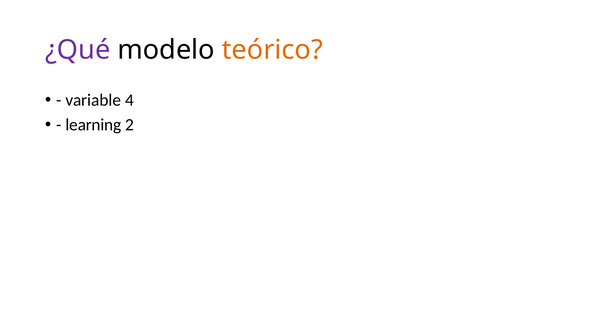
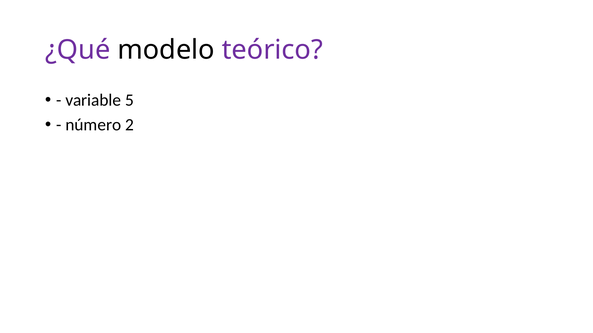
teórico colour: orange -> purple (272, 50)
4: 4 -> 5 (129, 100)
learning: learning -> número (93, 125)
